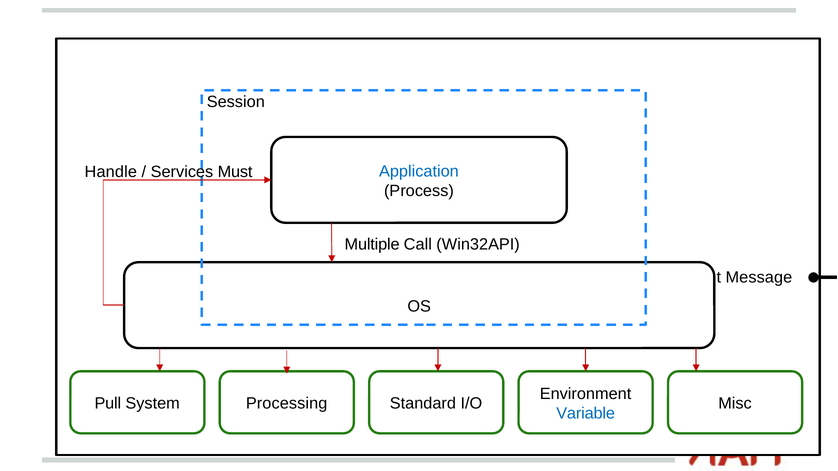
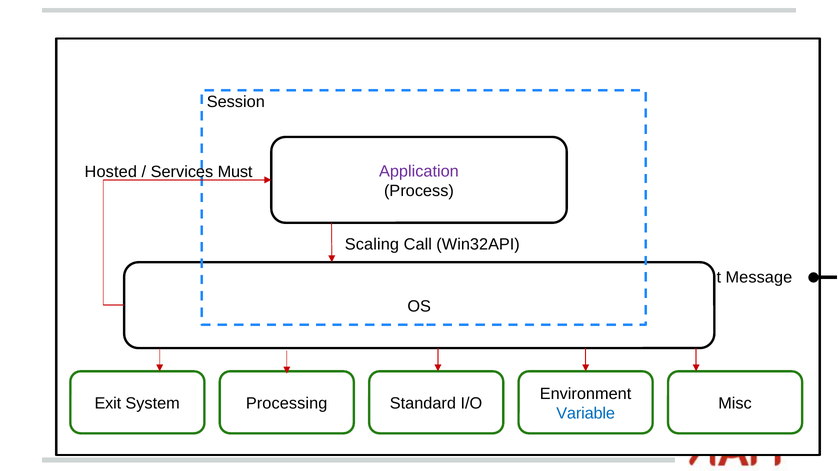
Application colour: blue -> purple (419, 171)
Handle: Handle -> Hosted (111, 172)
Multiple: Multiple -> Scaling (372, 245)
Pull: Pull -> Exit (108, 404)
